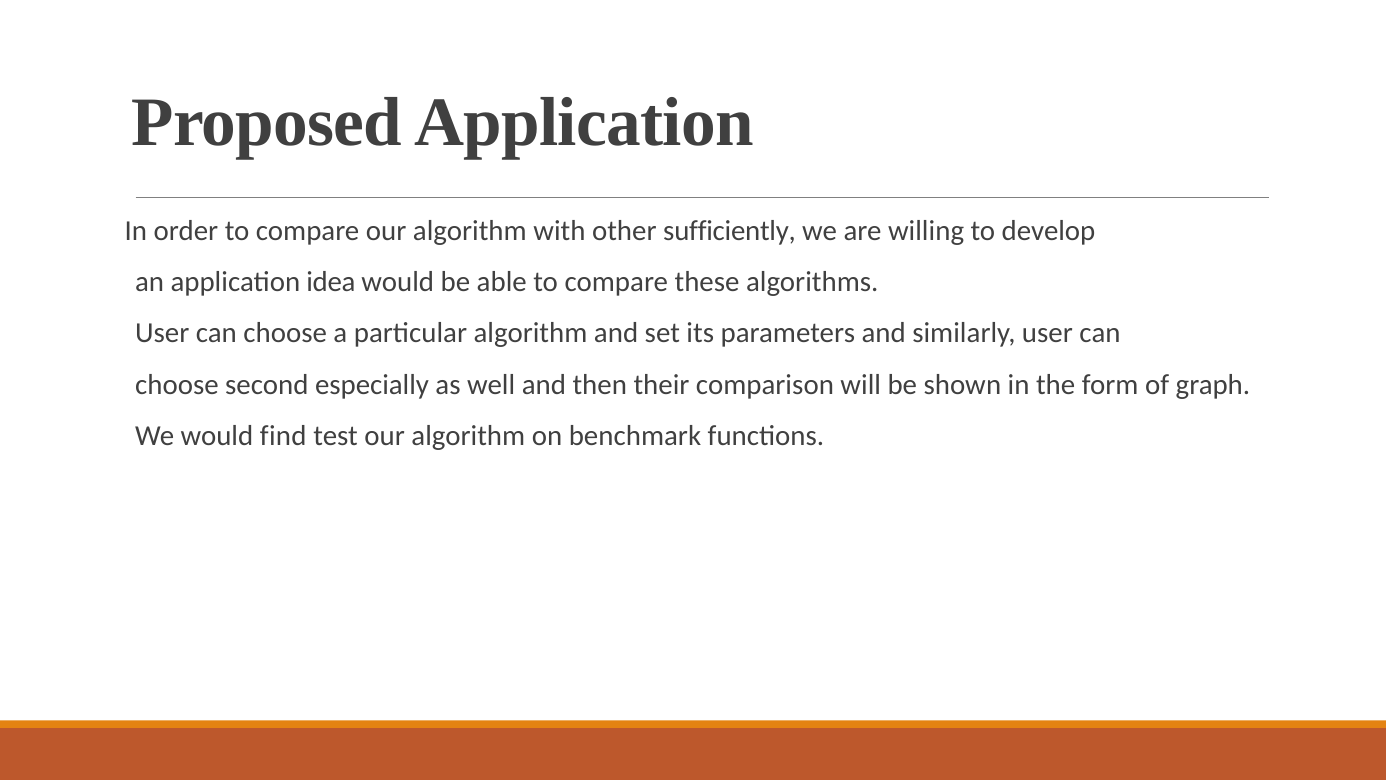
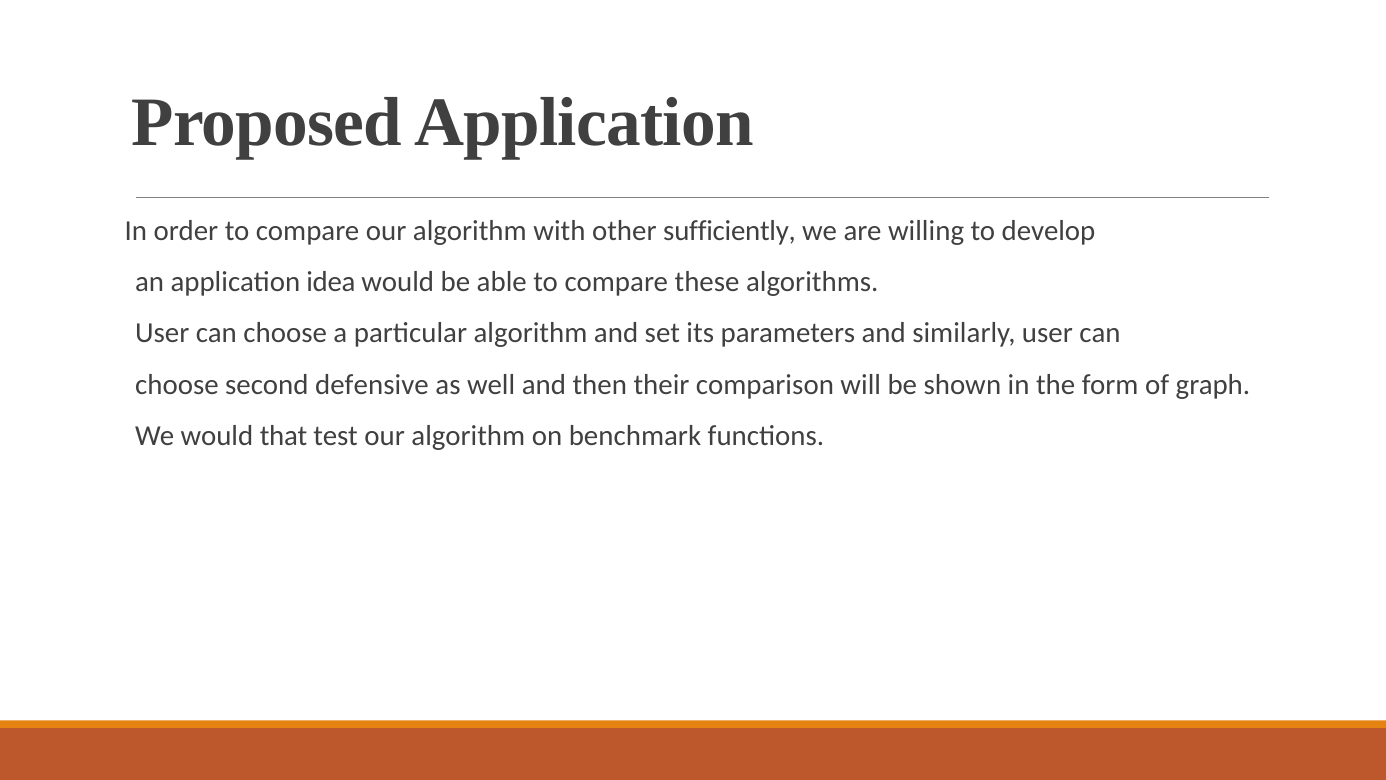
especially: especially -> defensive (372, 385)
find: find -> that (284, 436)
